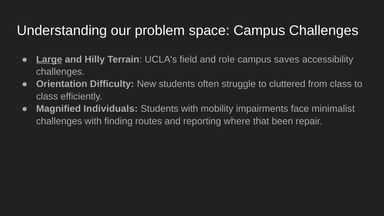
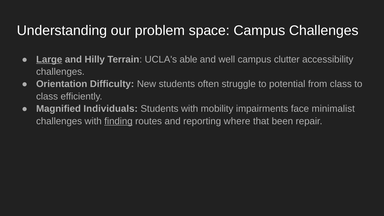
field: field -> able (188, 59)
role: role -> well (227, 59)
saves: saves -> clutter (287, 59)
cluttered: cluttered -> potential (287, 84)
finding underline: none -> present (118, 121)
